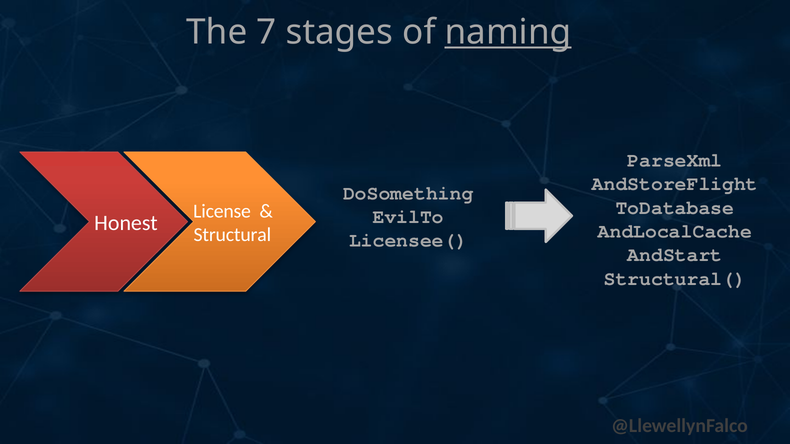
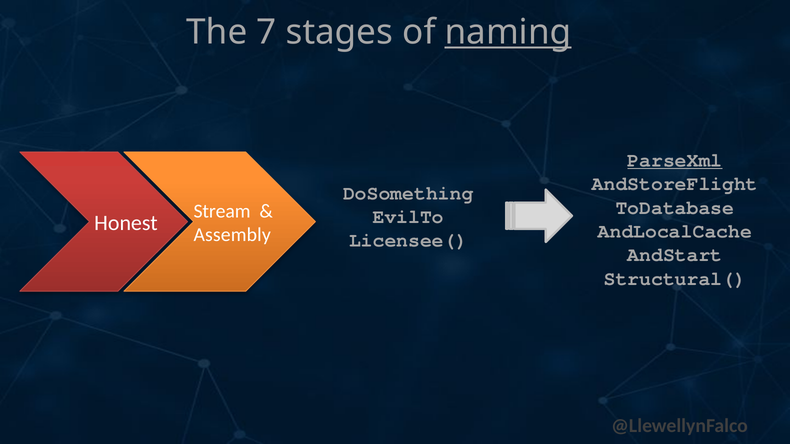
ParseXml underline: none -> present (675, 160)
License: License -> Stream (222, 211)
Structural: Structural -> Assembly (232, 235)
